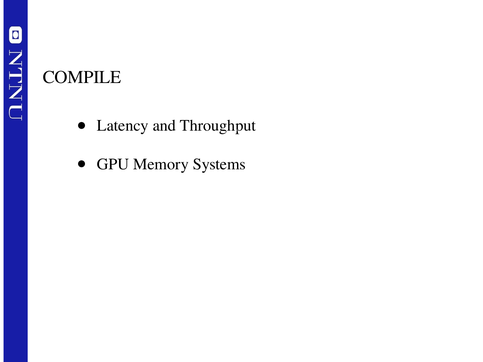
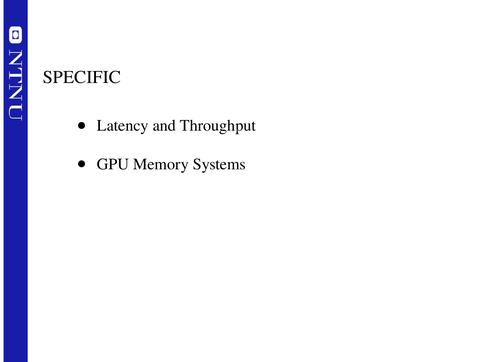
COMPILE: COMPILE -> SPECIFIC (82, 77)
